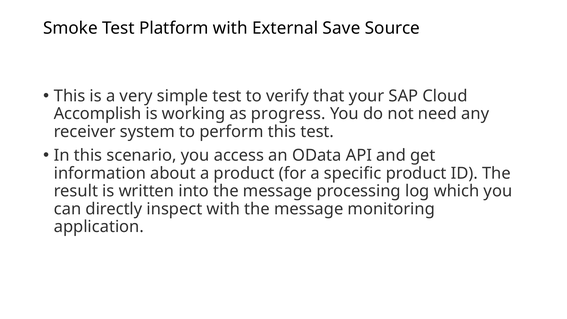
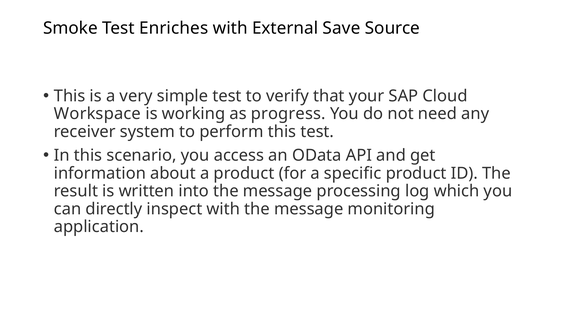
Platform: Platform -> Enriches (174, 28)
Accomplish: Accomplish -> Workspace (97, 114)
